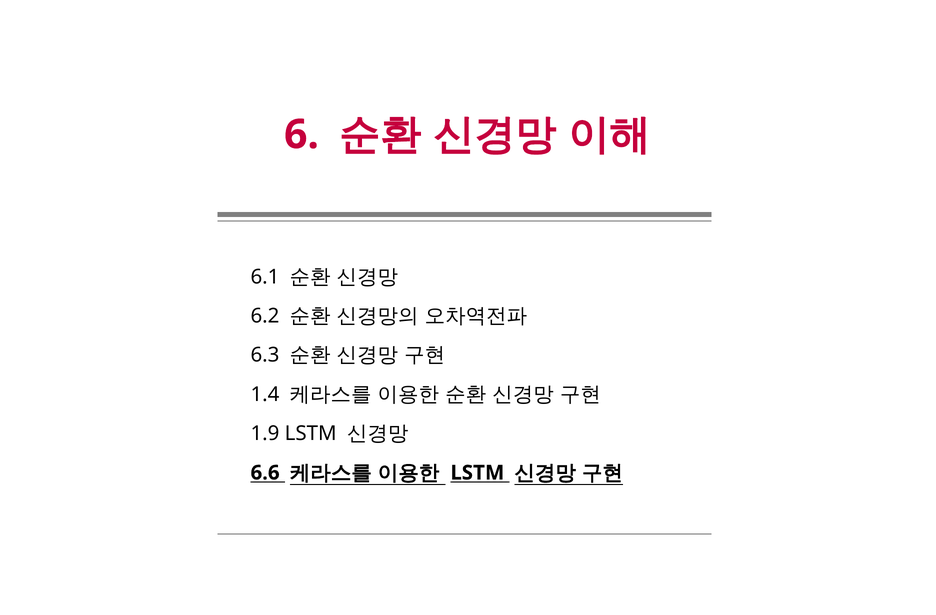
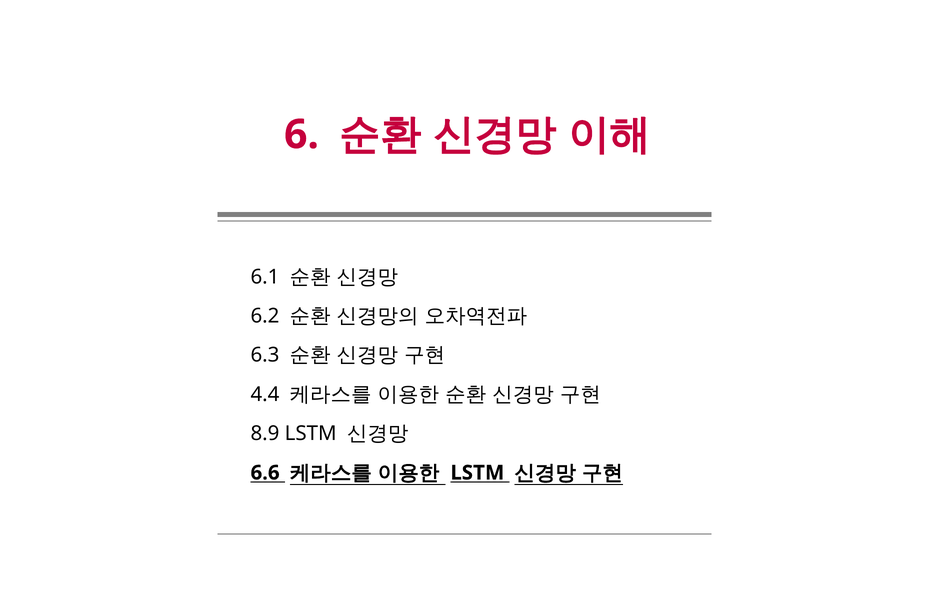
1.4: 1.4 -> 4.4 (265, 394)
1.9: 1.9 -> 8.9 (265, 433)
